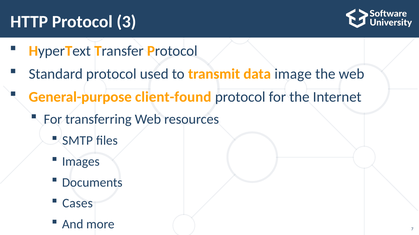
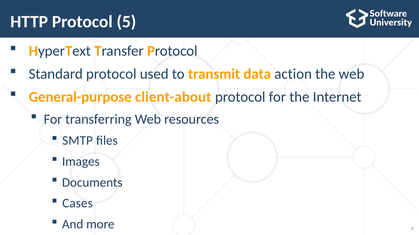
3: 3 -> 5 (126, 22)
image: image -> action (293, 74)
client-found: client-found -> client-about (173, 97)
